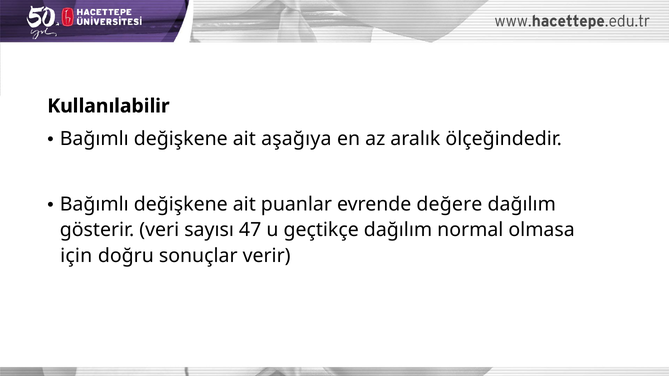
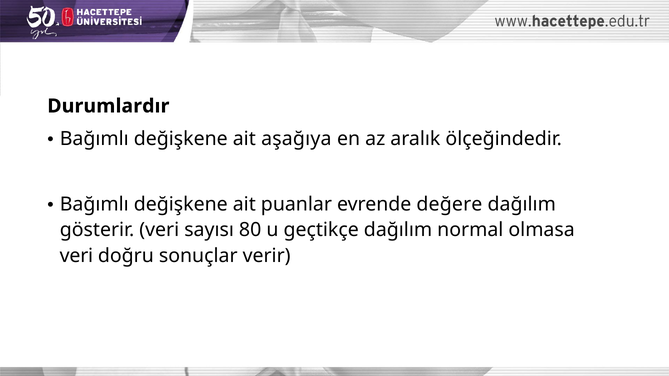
Kullanılabilir: Kullanılabilir -> Durumlardır (108, 106)
47: 47 -> 80 (250, 230)
için: için -> veri (76, 256)
